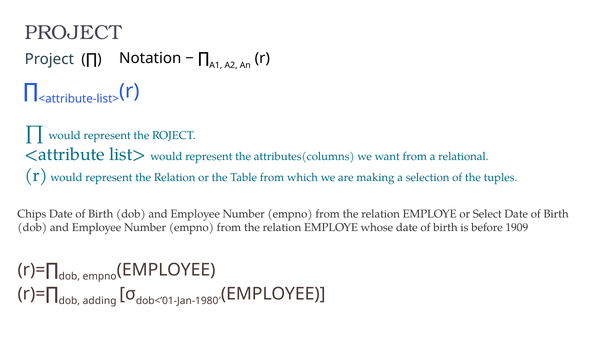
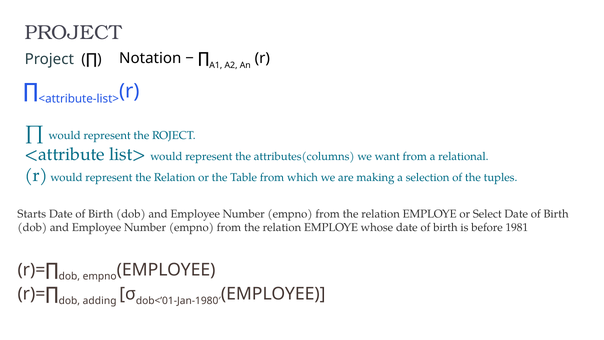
Chips: Chips -> Starts (32, 214)
1909: 1909 -> 1981 (517, 227)
